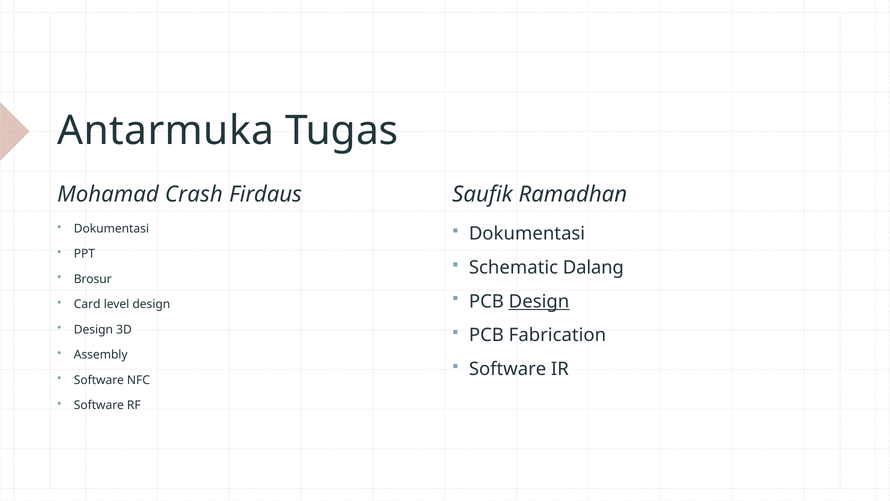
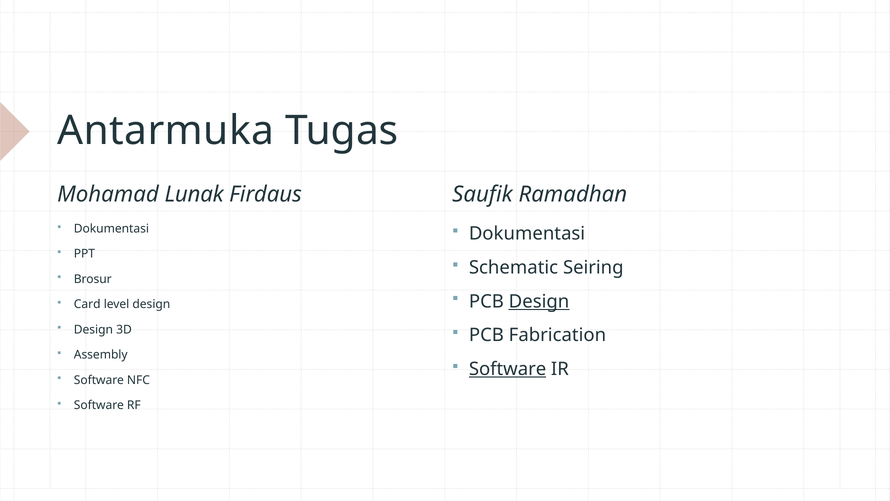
Crash: Crash -> Lunak (194, 194)
Dalang: Dalang -> Seiring (593, 267)
Software underline: none -> present (508, 369)
